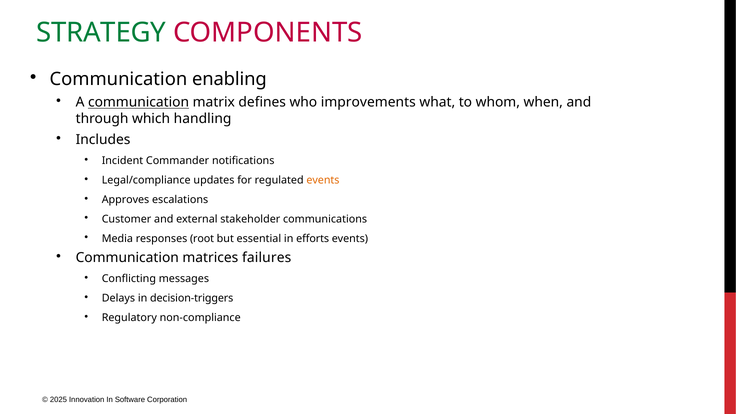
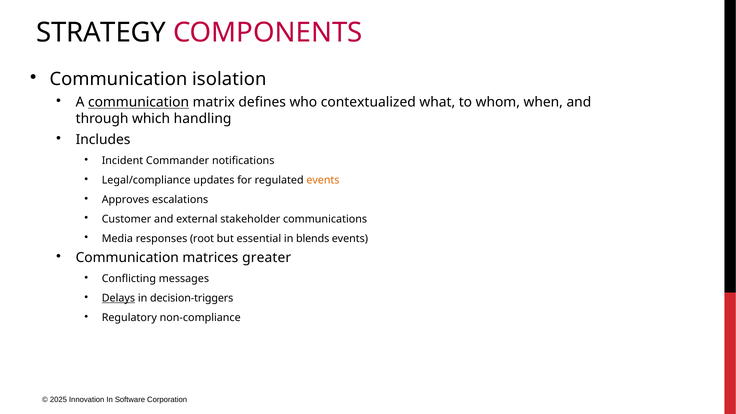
STRATEGY colour: green -> black (101, 33)
enabling: enabling -> isolation (229, 79)
improvements: improvements -> contextualized (368, 102)
efforts: efforts -> blends (313, 239)
failures: failures -> greater (267, 258)
Delays underline: none -> present (118, 298)
